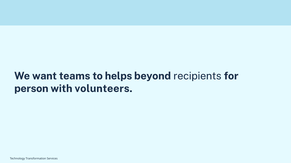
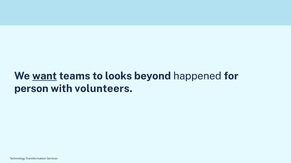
want underline: none -> present (44, 76)
helps: helps -> looks (118, 76)
recipients: recipients -> happened (197, 76)
